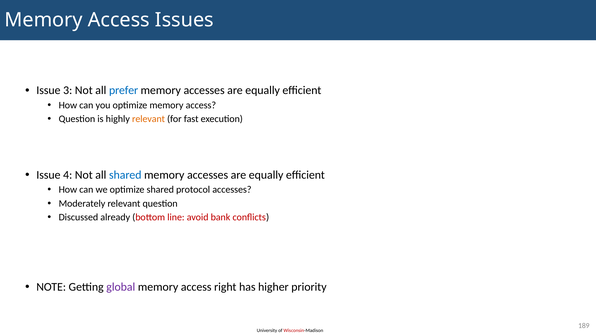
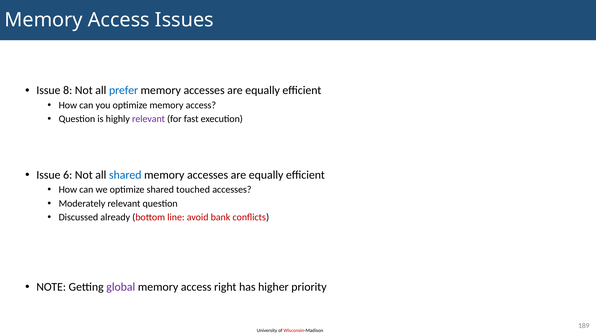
3: 3 -> 8 (68, 90)
relevant colour: orange -> purple (149, 119)
4: 4 -> 6 (68, 175)
protocol: protocol -> touched (193, 190)
